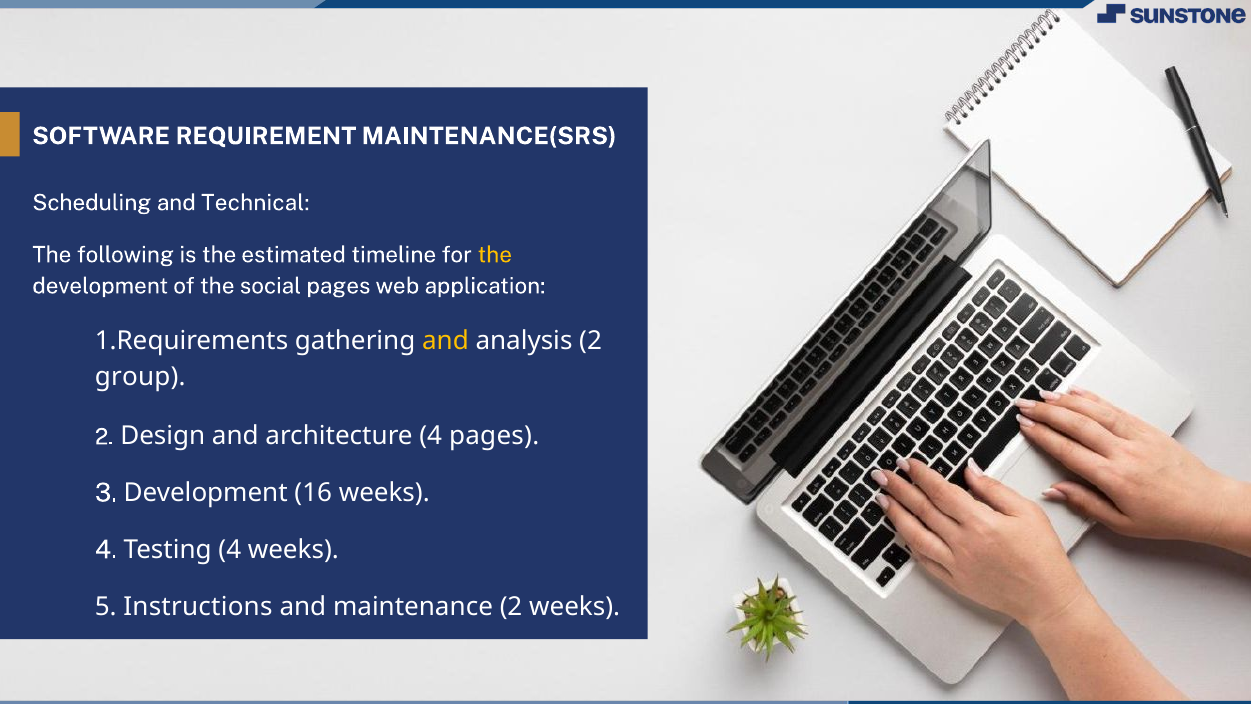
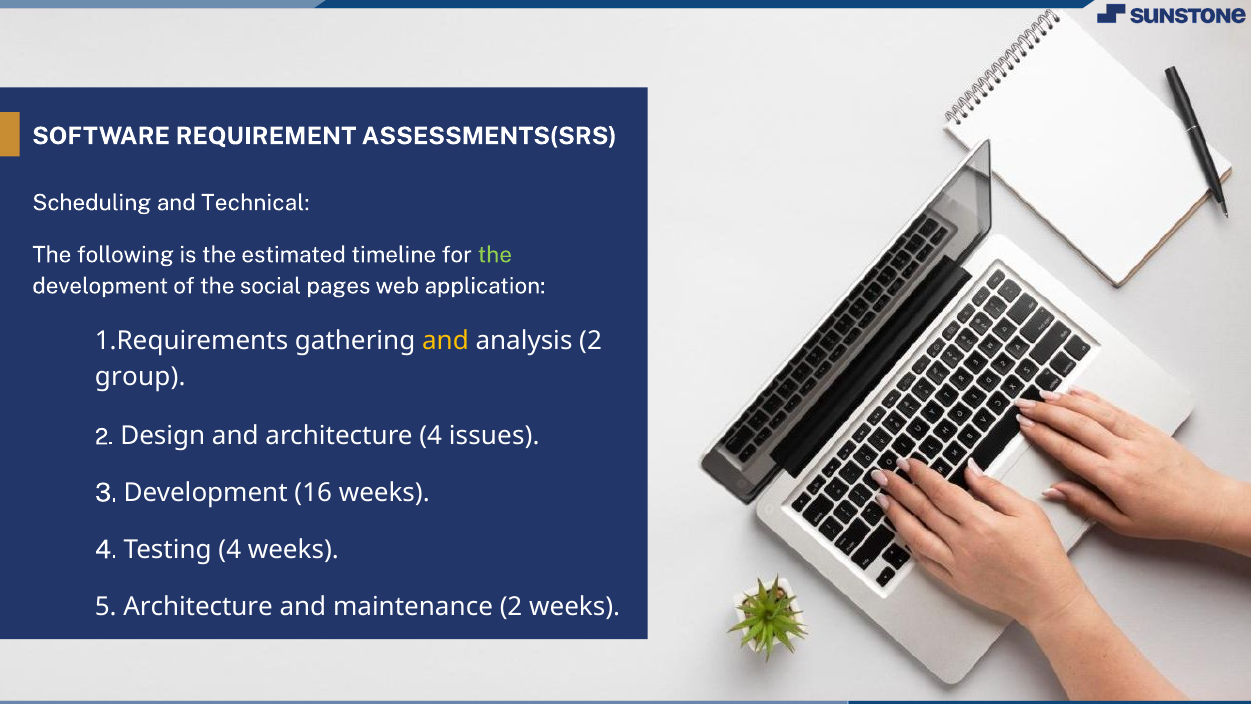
MAINTENANCE(SRS: MAINTENANCE(SRS -> ASSESSMENTS(SRS (489, 136)
the colour: yellow -> light green (495, 255)
4 pages: pages -> issues (494, 436)
5 Instructions: Instructions -> Architecture (198, 606)
